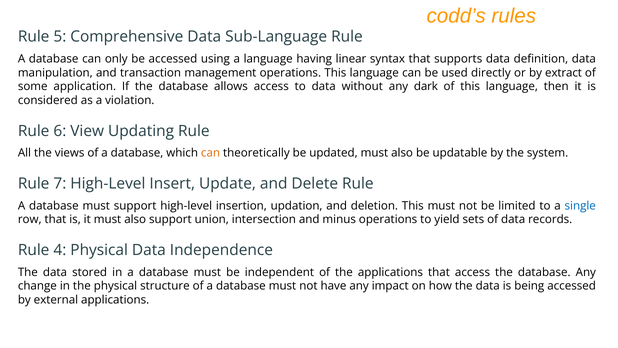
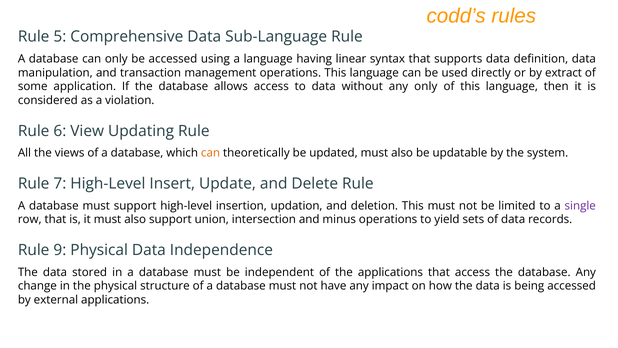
any dark: dark -> only (426, 87)
single colour: blue -> purple (580, 205)
4: 4 -> 9 (60, 250)
